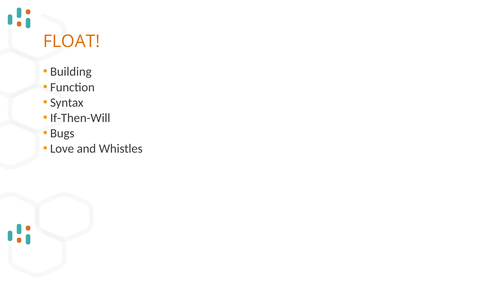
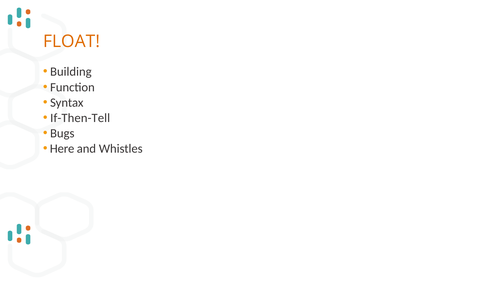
If-Then-Will: If-Then-Will -> If-Then-Tell (80, 118)
Love: Love -> Here (62, 149)
